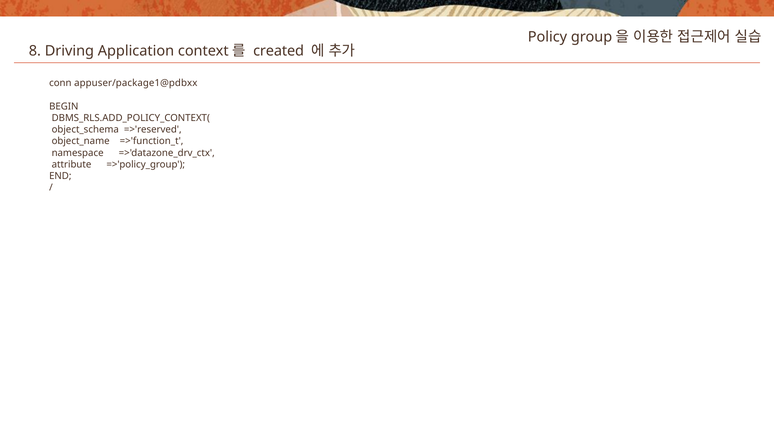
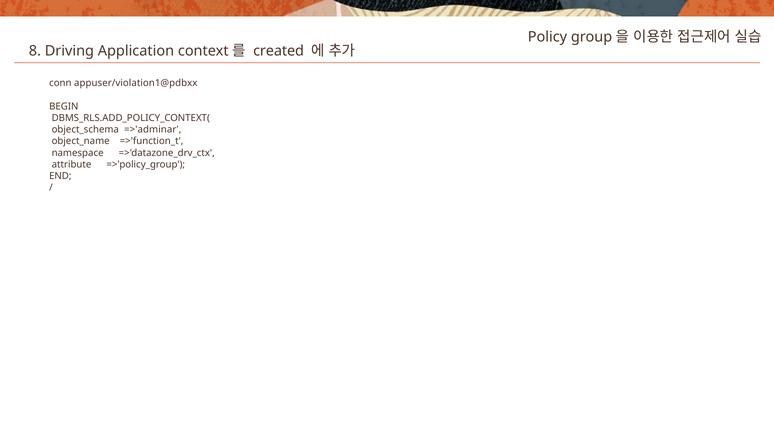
appuser/package1@pdbxx: appuser/package1@pdbxx -> appuser/violation1@pdbxx (136, 83)
=>'reserved: =>'reserved -> =>'adminar (153, 129)
